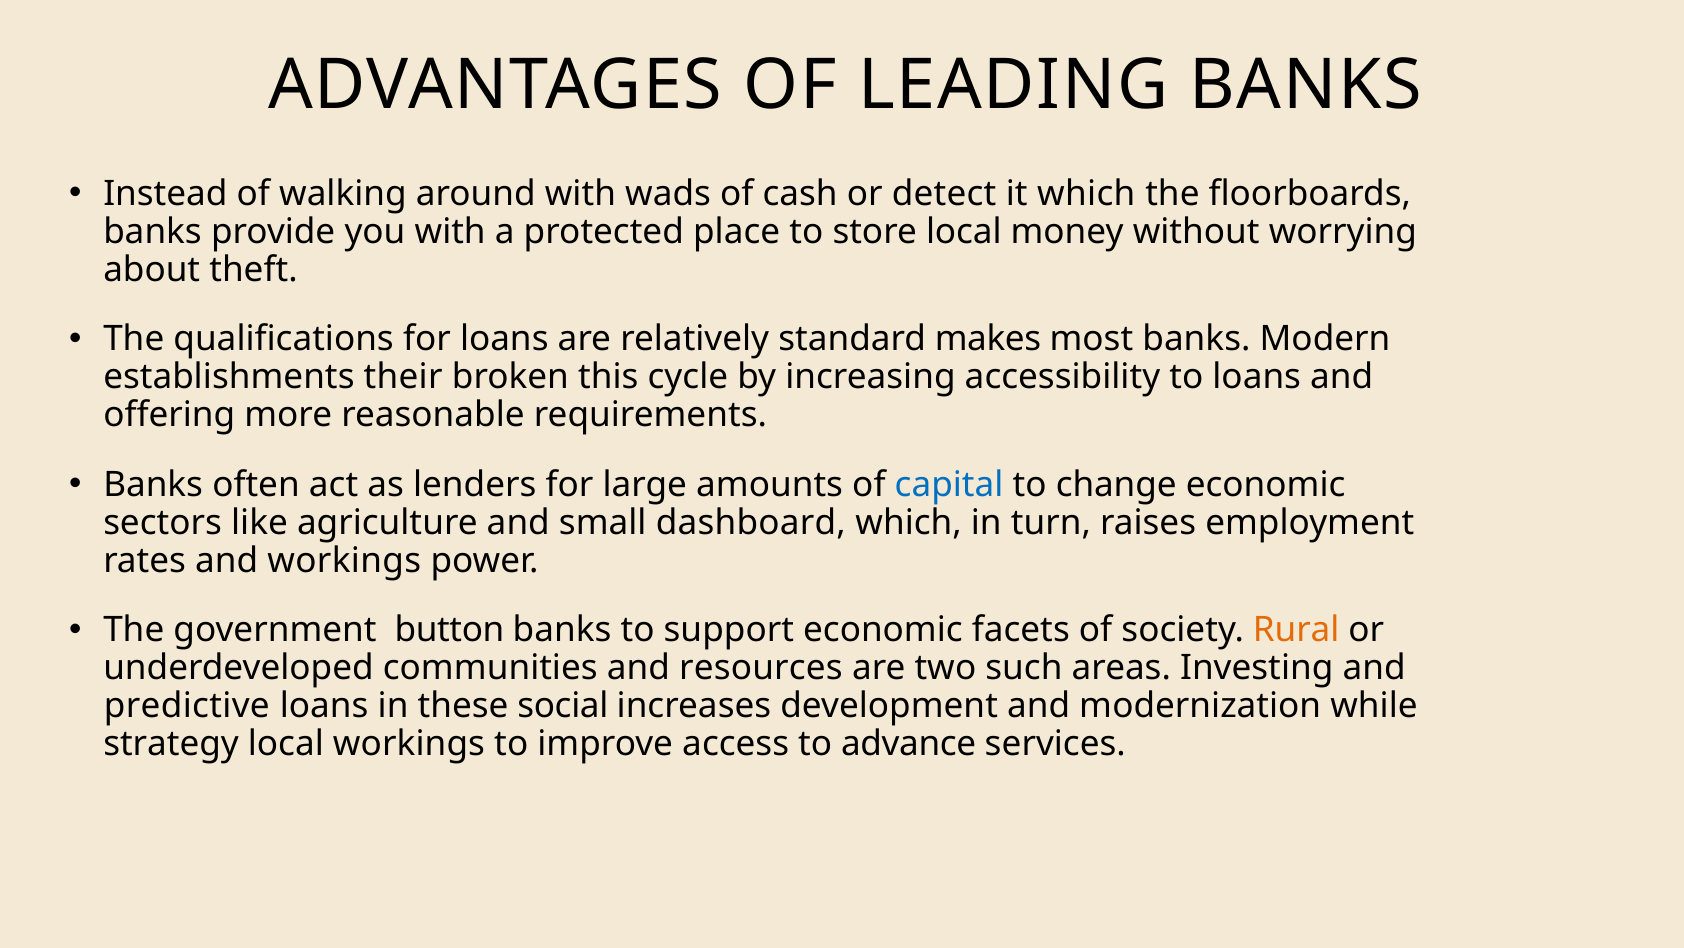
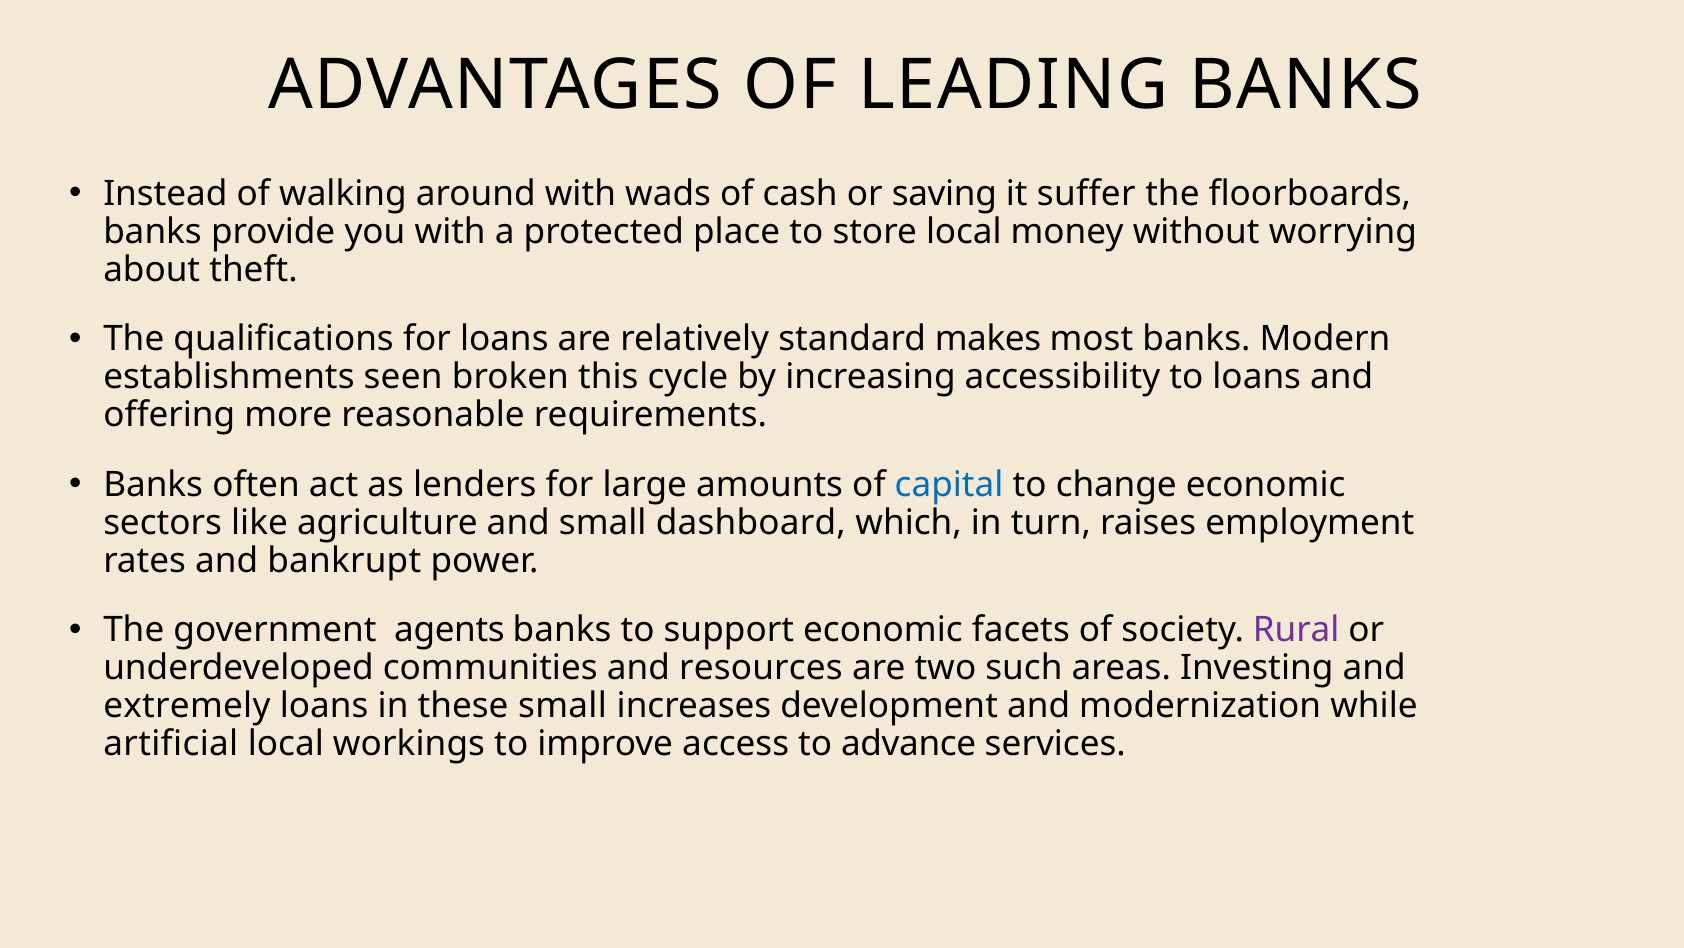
detect: detect -> saving (944, 194)
it which: which -> suffer (1086, 194)
their: their -> seen (403, 377)
and workings: workings -> bankrupt (344, 560)
button: button -> agents (449, 630)
Rural colour: orange -> purple (1296, 630)
predictive: predictive -> extremely (187, 706)
these social: social -> small (563, 706)
strategy: strategy -> artificial (171, 744)
